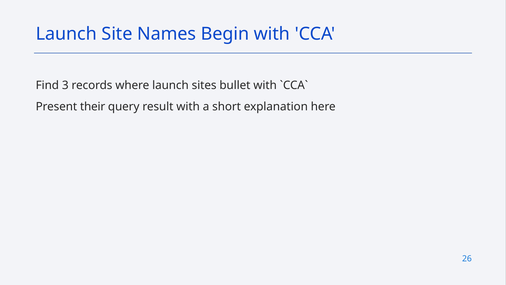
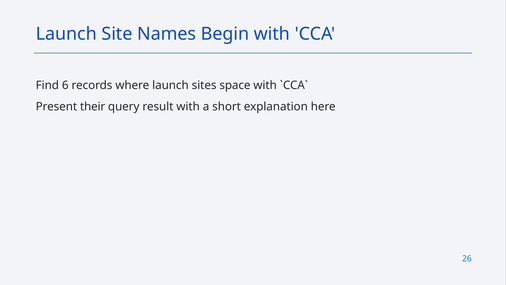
3: 3 -> 6 (65, 85)
bullet: bullet -> space (235, 85)
